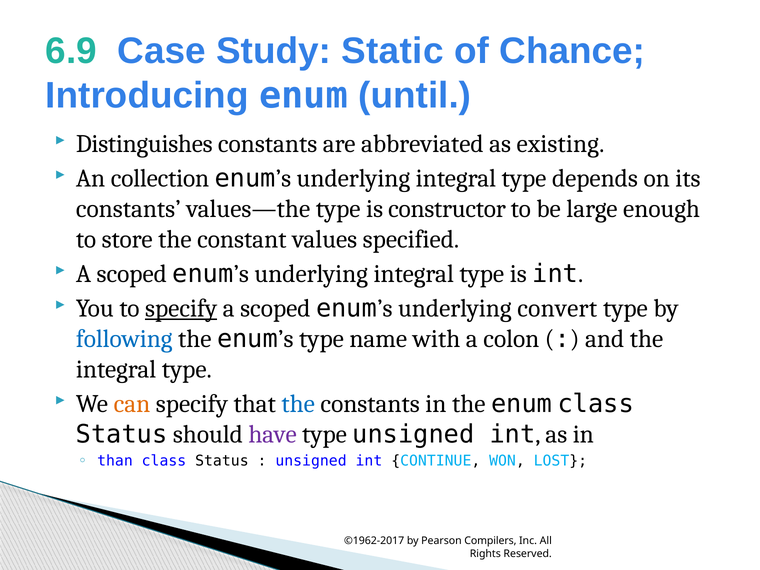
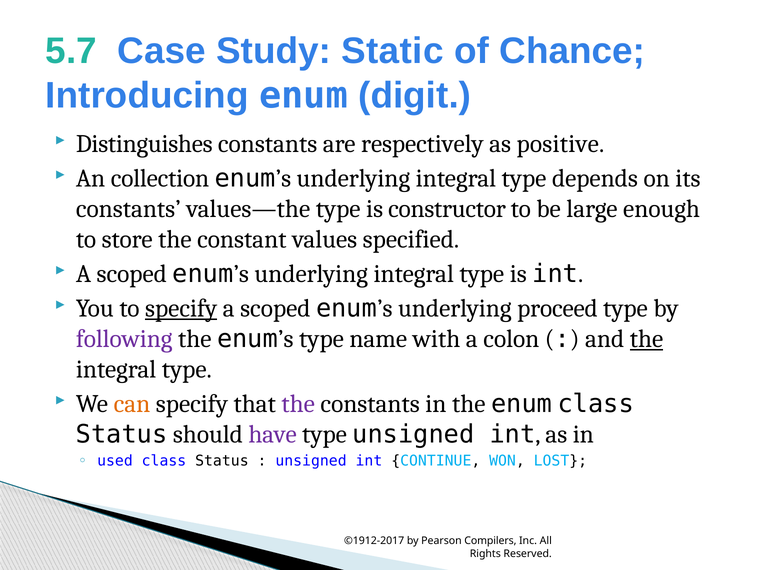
6.9: 6.9 -> 5.7 (71, 51)
until: until -> digit (415, 96)
abbreviated: abbreviated -> respectively (422, 144)
existing: existing -> positive (560, 144)
convert: convert -> proceed (557, 309)
following colour: blue -> purple (124, 339)
the underline: none -> present (647, 339)
the colour: blue -> purple (298, 404)
than: than -> used (115, 461)
©1962-2017: ©1962-2017 -> ©1912-2017 (374, 541)
